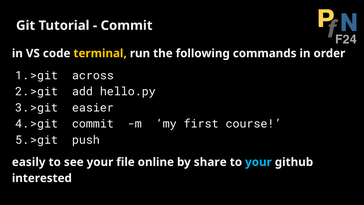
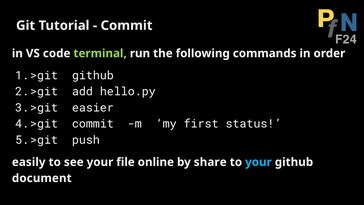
terminal colour: yellow -> light green (100, 53)
across: across -> github (93, 75)
course: course -> status (253, 124)
interested: interested -> document (42, 178)
